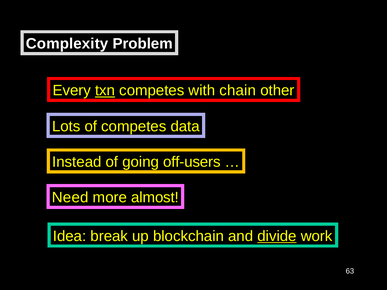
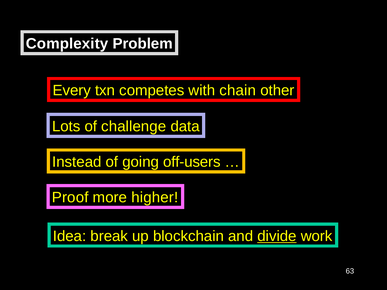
txn underline: present -> none (105, 91)
of competes: competes -> challenge (134, 127)
Need: Need -> Proof (70, 198)
almost: almost -> higher (155, 198)
